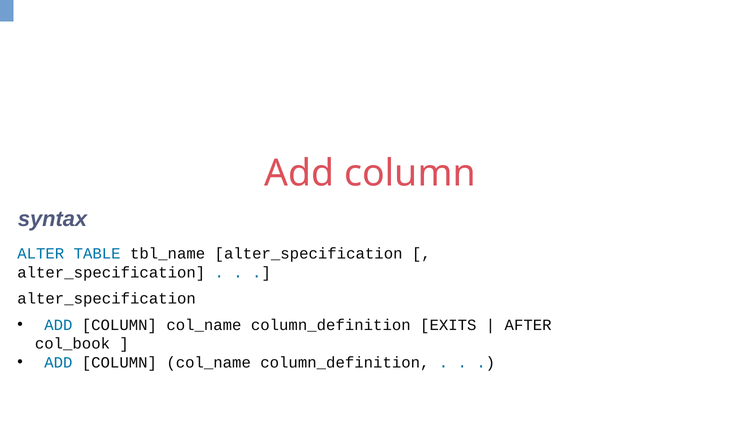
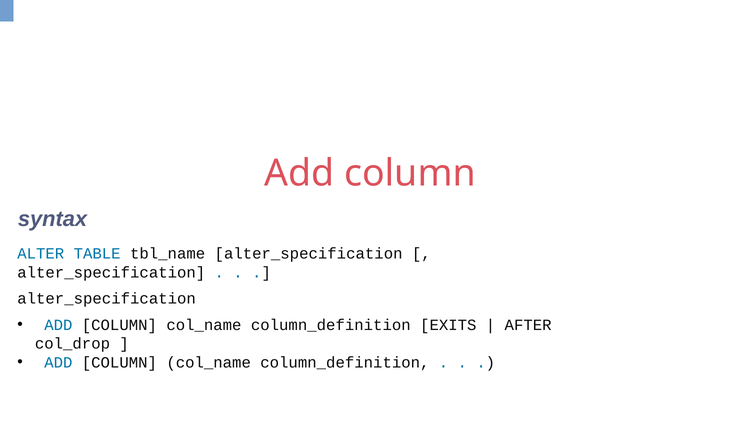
col_book: col_book -> col_drop (72, 344)
